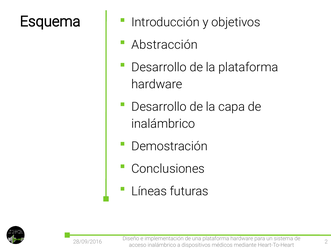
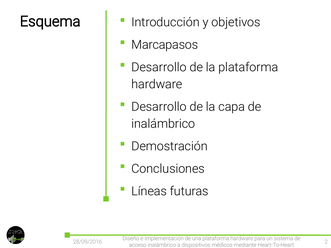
Abstracción: Abstracción -> Marcapasos (165, 45)
